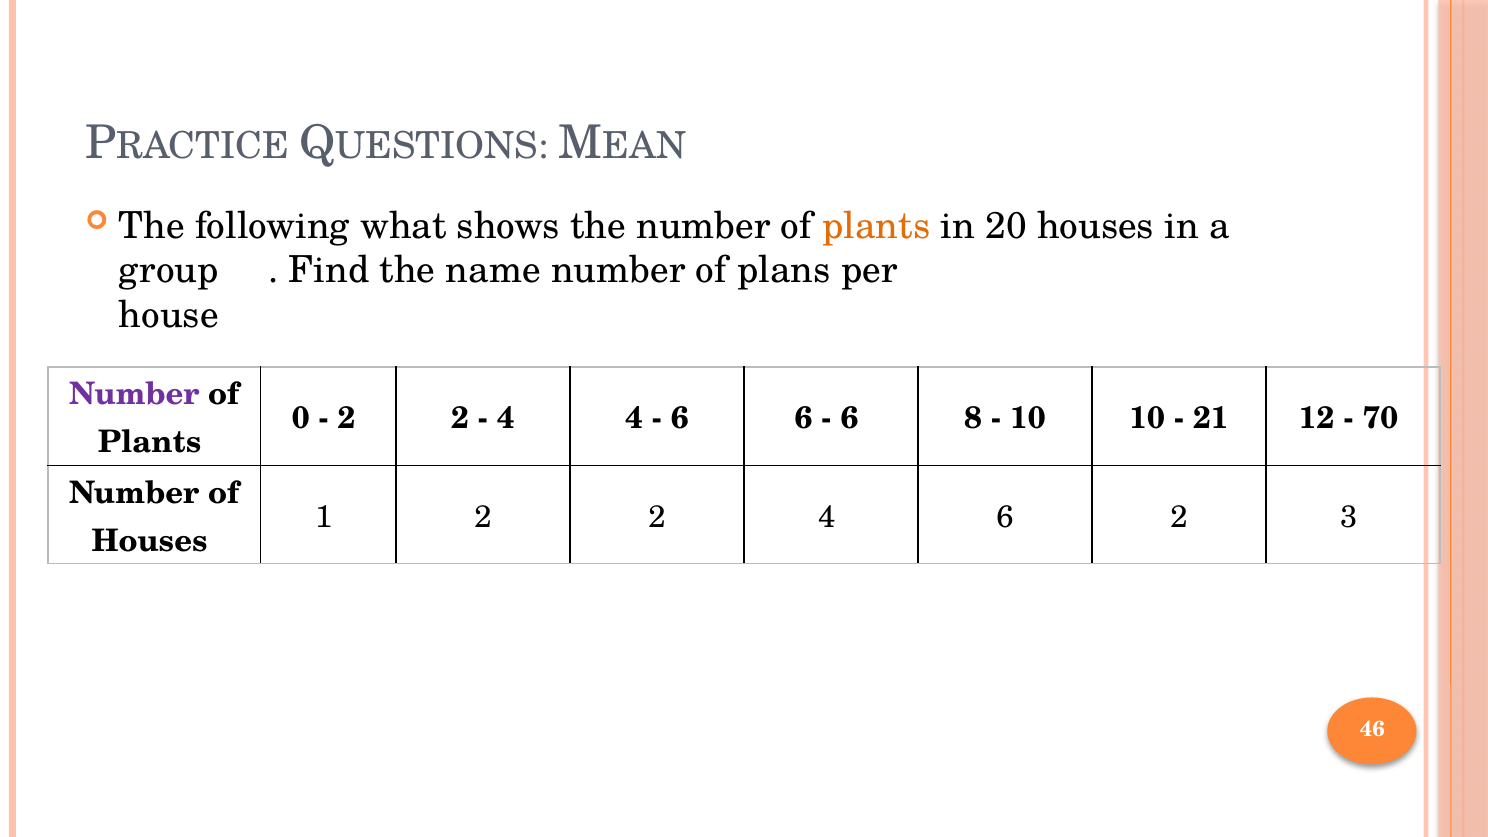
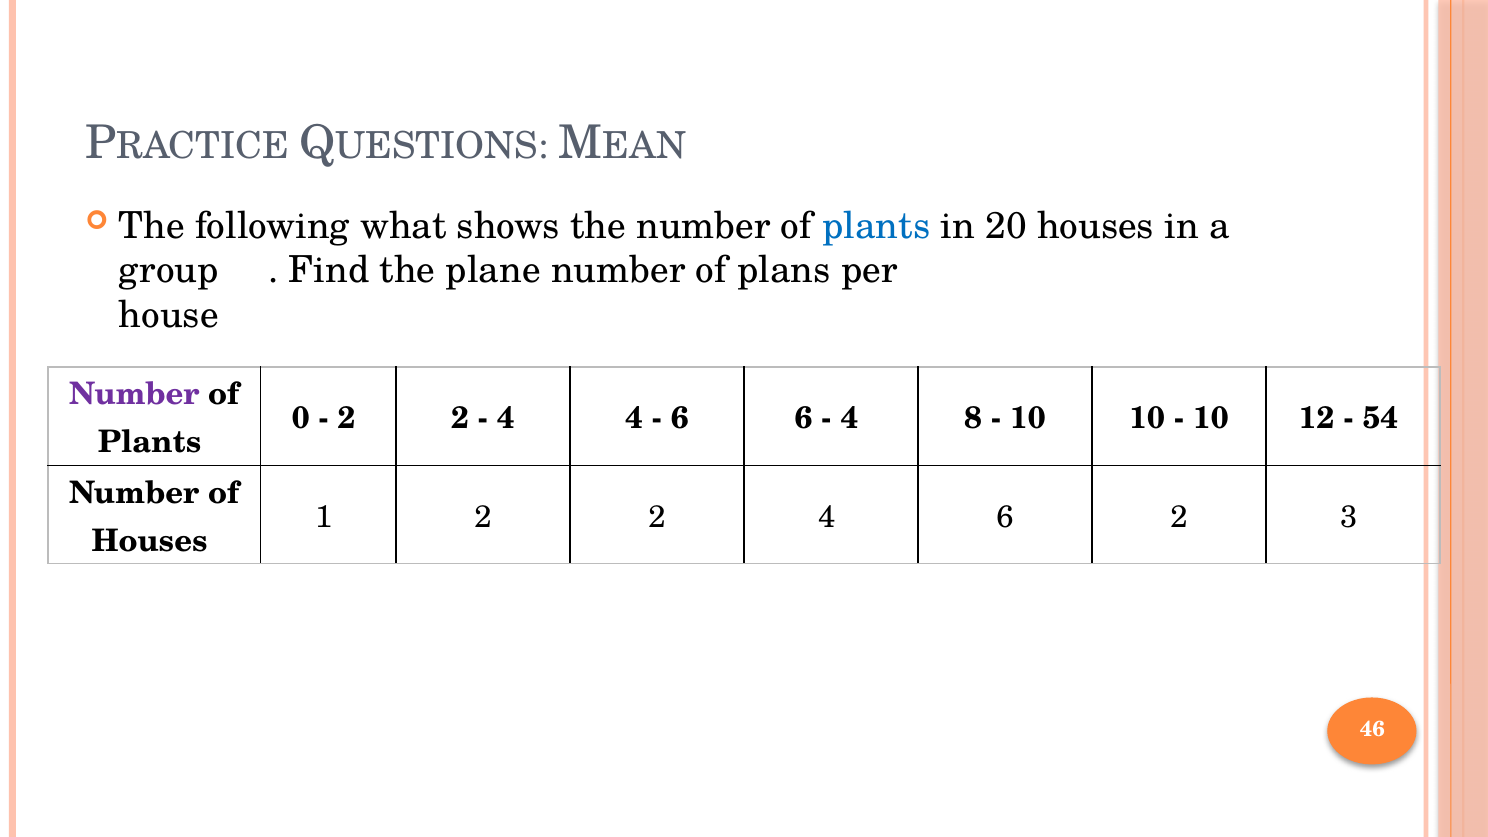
plants colour: orange -> blue (876, 226)
name: name -> plane (493, 270)
6: 6 -> 4 (849, 418)
21: 21 -> 10 (1211, 418)
70: 70 -> 54 (1380, 418)
